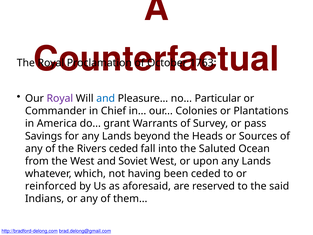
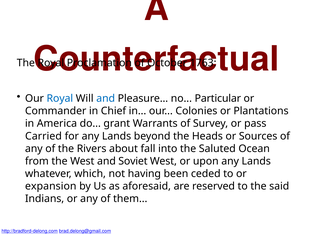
Royal colour: purple -> blue (60, 98)
Savings: Savings -> Carried (43, 136)
Rivers ceded: ceded -> about (123, 148)
reinforced: reinforced -> expansion (51, 186)
